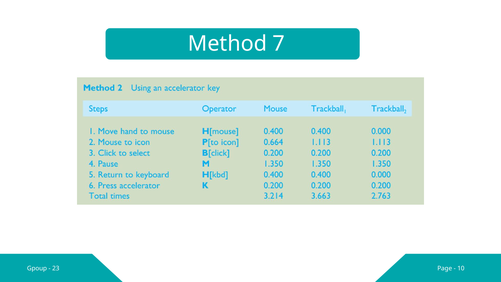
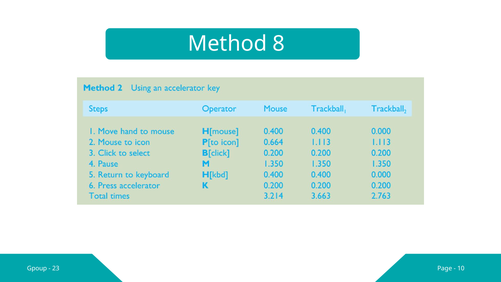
7: 7 -> 8 (279, 44)
